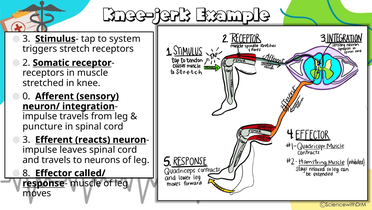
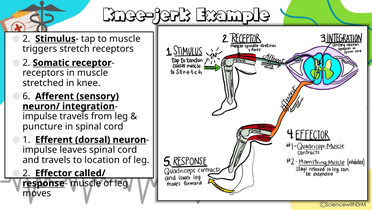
3: 3 -> 2 (26, 39)
to system: system -> muscle (125, 39)
0: 0 -> 6 (26, 96)
3: 3 -> 1 (26, 139)
reacts: reacts -> dorsal (93, 139)
neurons: neurons -> location (102, 159)
8: 8 -> 2 (26, 173)
